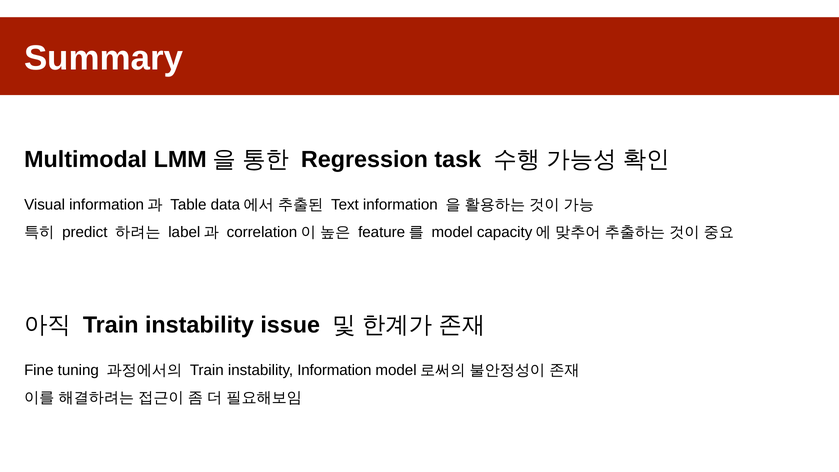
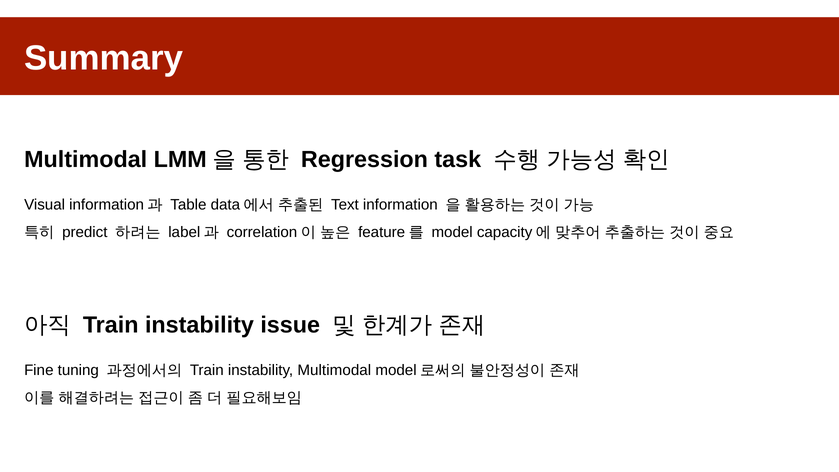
instability Information: Information -> Multimodal (334, 370)
